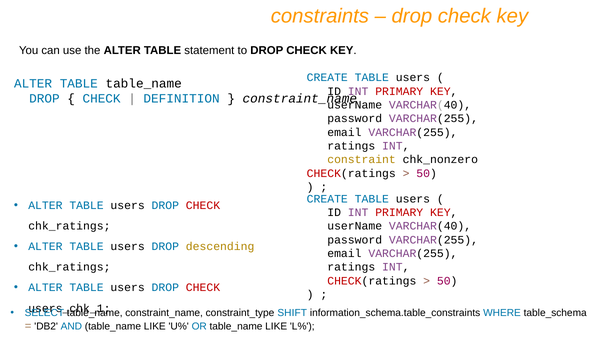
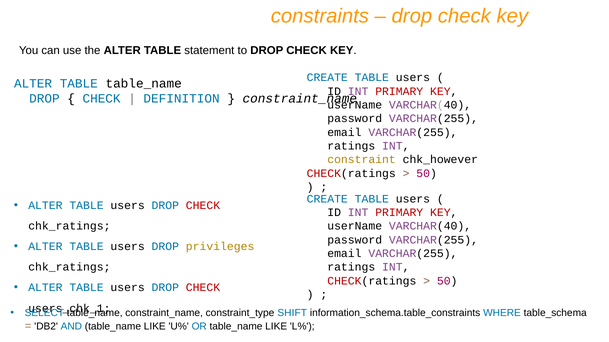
chk_nonzero: chk_nonzero -> chk_however (440, 160)
descending: descending -> privileges (220, 247)
